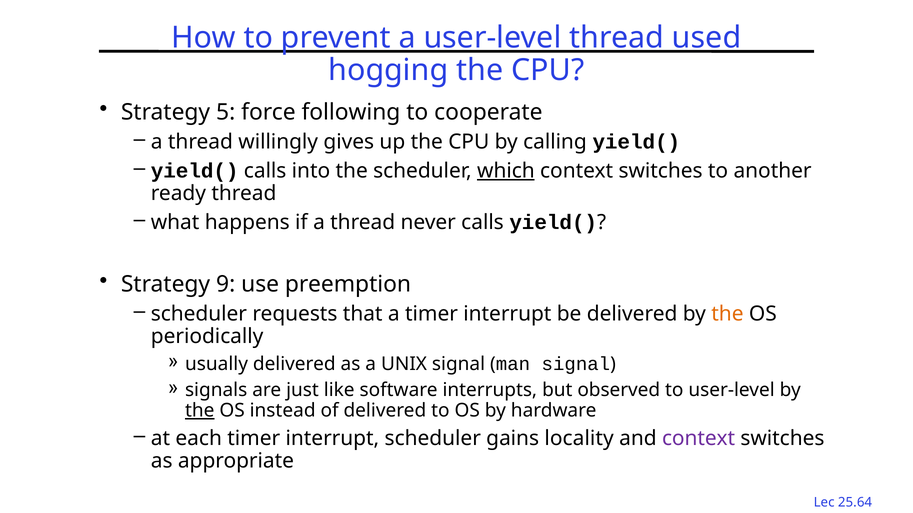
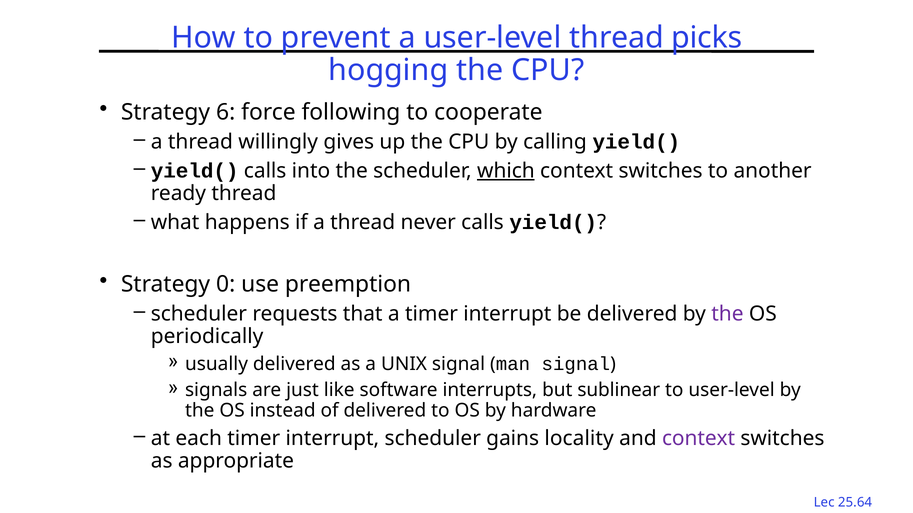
used: used -> picks (707, 38)
5: 5 -> 6 (226, 112)
9: 9 -> 0 (226, 284)
the colour: orange -> purple (727, 314)
observed: observed -> sublinear (619, 391)
the underline: present -> none (200, 411)
